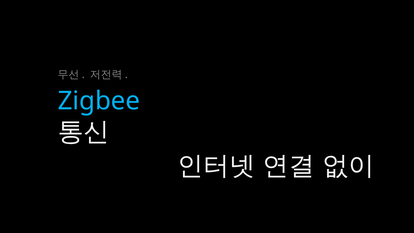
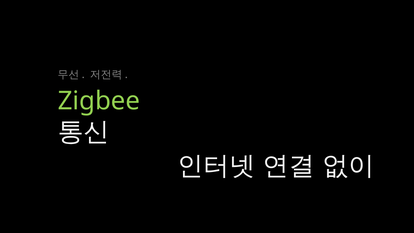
Zigbee colour: light blue -> light green (99, 101)
